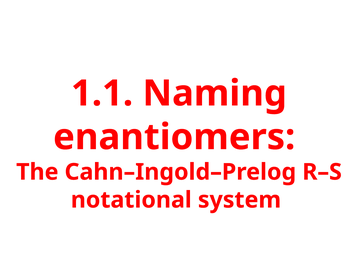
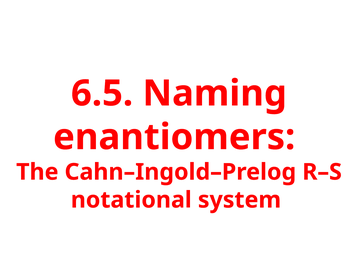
1.1: 1.1 -> 6.5 (102, 93)
